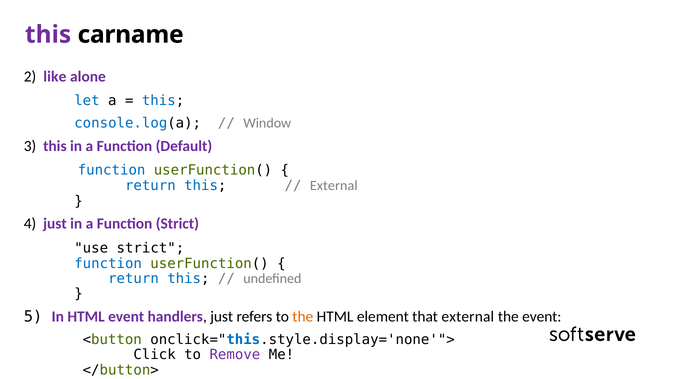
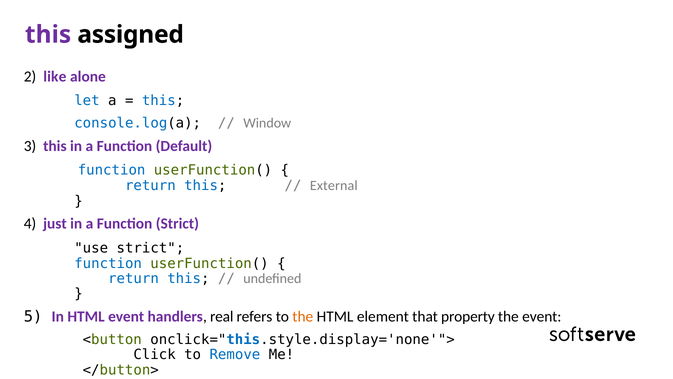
carname: carname -> assigned (131, 35)
handlers just: just -> real (222, 316)
that external: external -> property (468, 316)
Remove colour: purple -> blue (235, 354)
